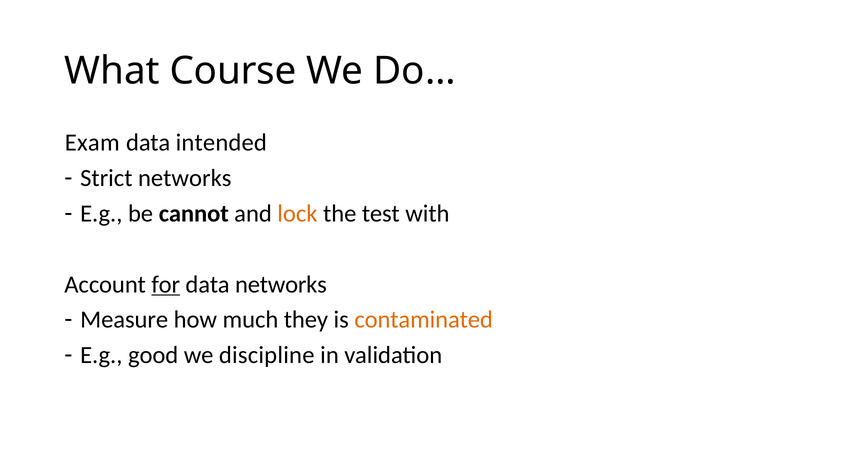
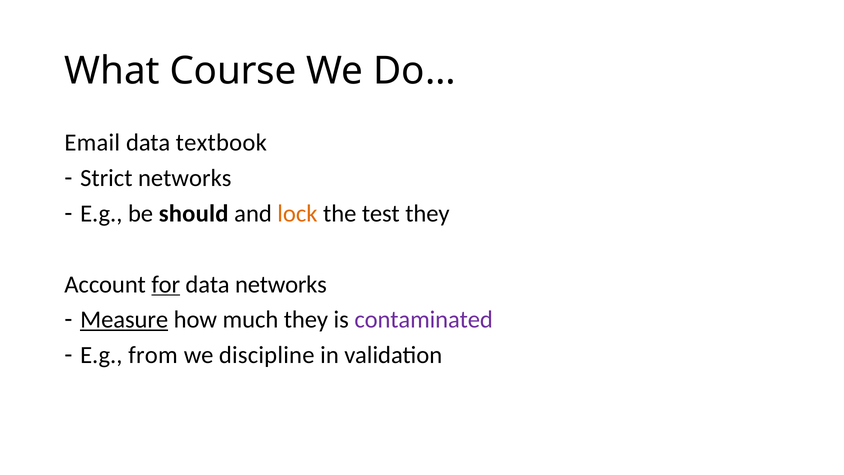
Exam: Exam -> Email (92, 143)
intended: intended -> textbook (221, 143)
cannot: cannot -> should (194, 213)
test with: with -> they (427, 213)
Measure underline: none -> present (124, 320)
contaminated colour: orange -> purple (424, 320)
good: good -> from (153, 355)
